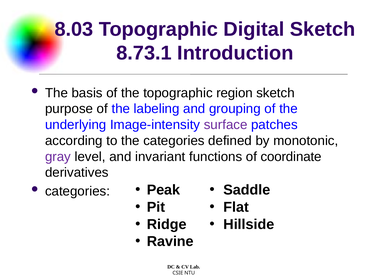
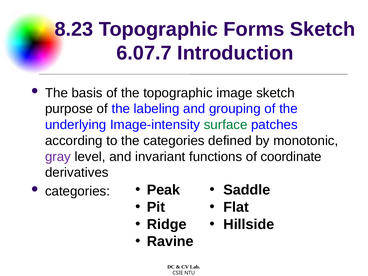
8.03: 8.03 -> 8.23 (74, 29)
Digital: Digital -> Forms (254, 29)
8.73.1: 8.73.1 -> 6.07.7 (144, 53)
region: region -> image (234, 93)
surface colour: purple -> green (226, 125)
